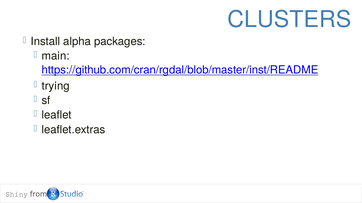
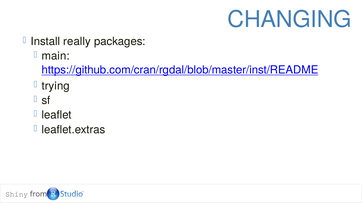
CLUSTERS: CLUSTERS -> CHANGING (289, 20)
alpha: alpha -> really (77, 42)
